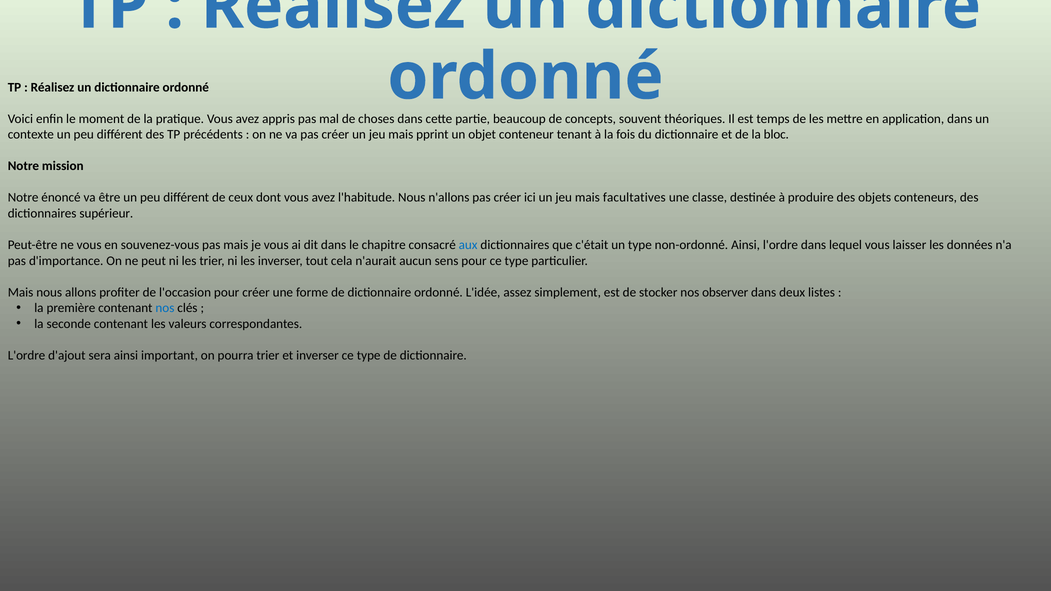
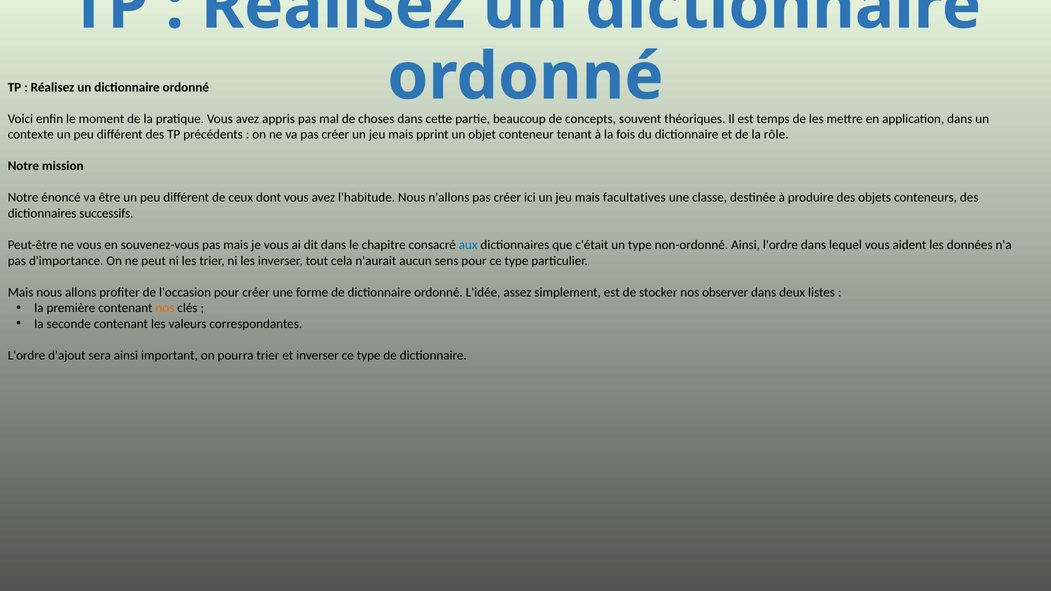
bloc: bloc -> rôle (776, 135)
supérieur: supérieur -> successifs (106, 213)
laisser: laisser -> aident (909, 245)
nos colour: blue -> orange (165, 308)
